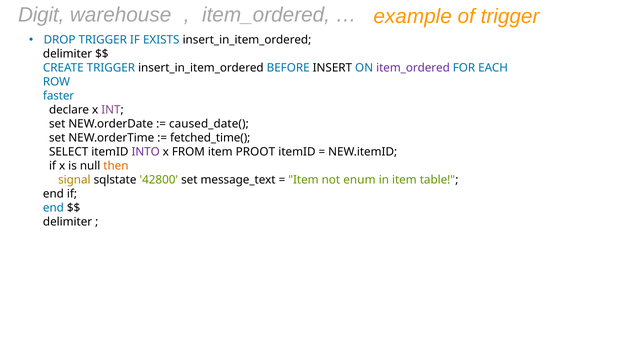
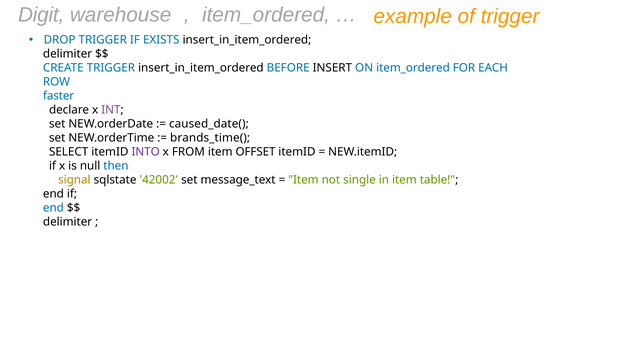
item_ordered colour: purple -> blue (413, 68)
fetched_time(: fetched_time( -> brands_time( (210, 138)
PROOT: PROOT -> OFFSET (256, 152)
then colour: orange -> blue (116, 166)
42800: 42800 -> 42002 (159, 180)
enum: enum -> single (359, 180)
